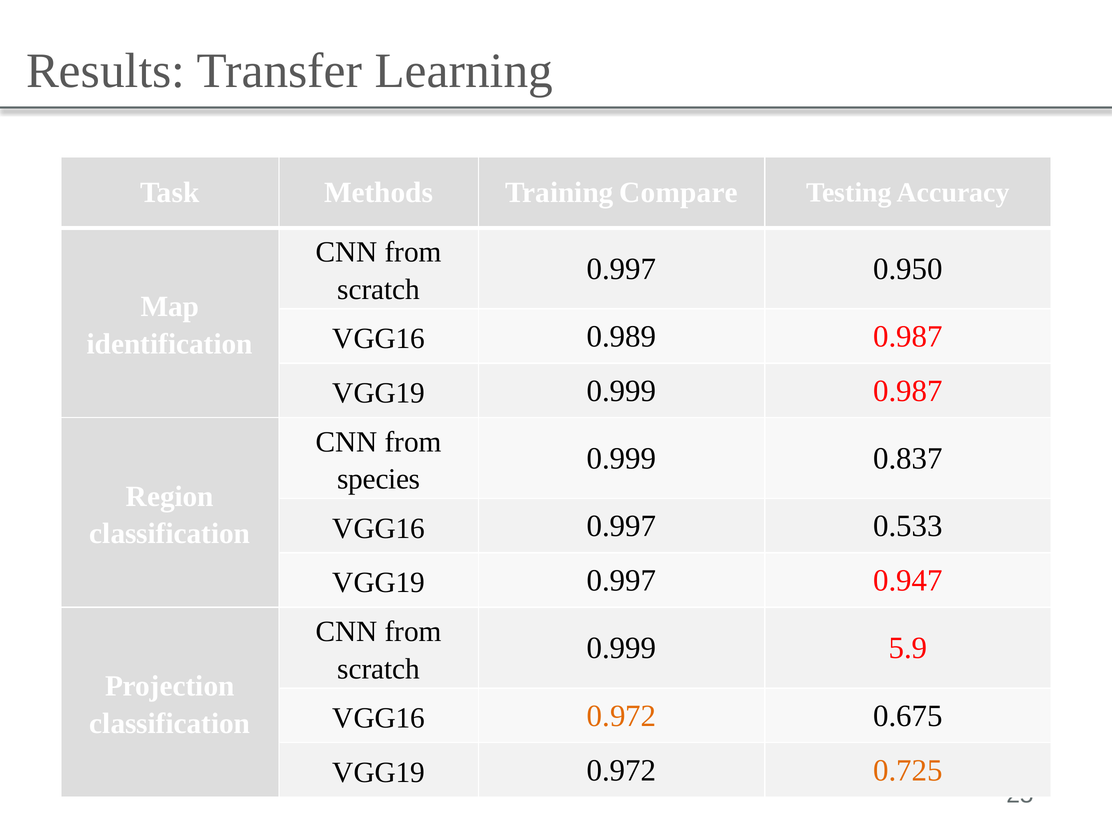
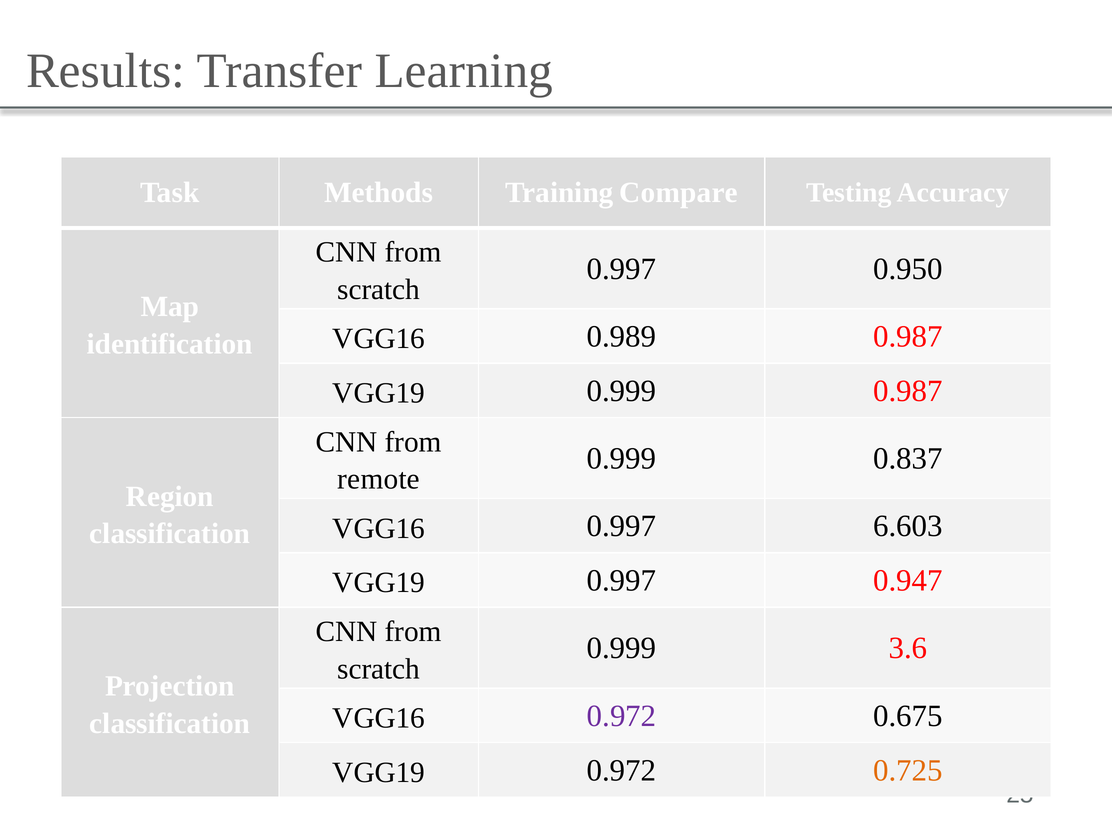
species: species -> remote (379, 479)
0.533: 0.533 -> 6.603 (908, 526)
5.9: 5.9 -> 3.6 (908, 648)
0.972 colour: orange -> purple (622, 716)
